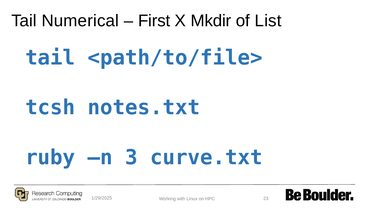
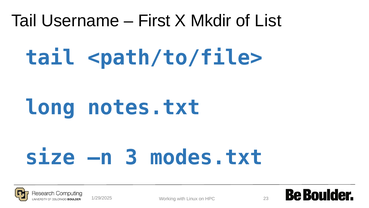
Numerical: Numerical -> Username (80, 21)
tcsh: tcsh -> long (50, 107)
ruby: ruby -> size (50, 157)
curve.txt: curve.txt -> modes.txt (206, 157)
